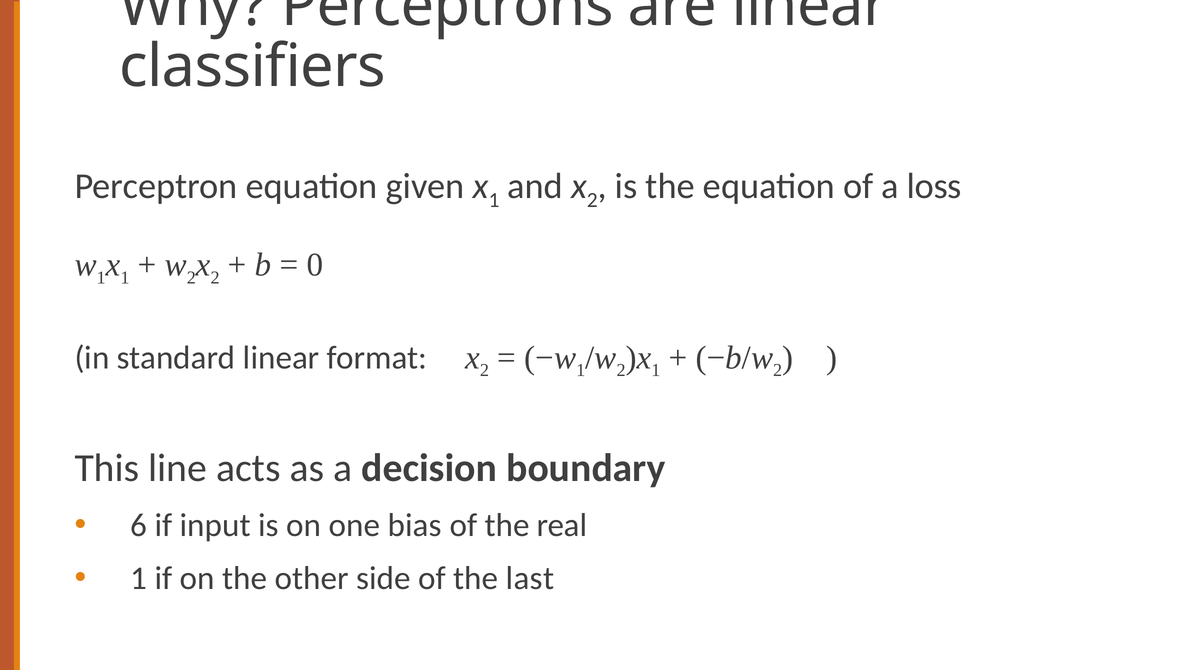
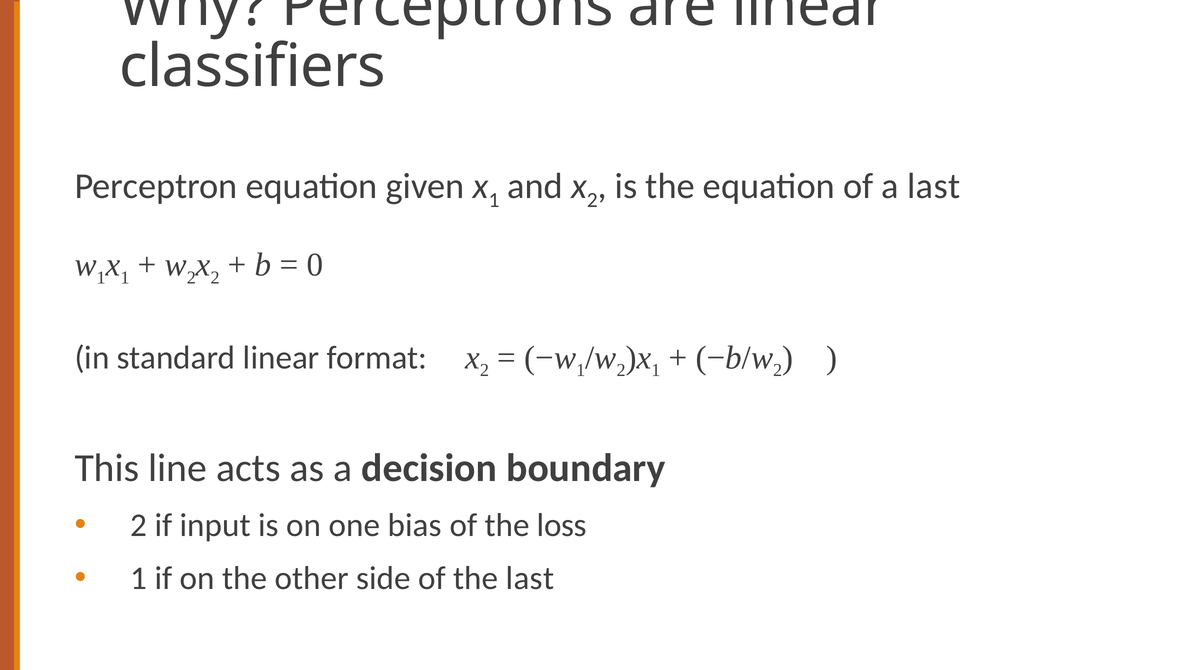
a loss: loss -> last (934, 186)
6: 6 -> 2 (139, 526)
real: real -> loss (562, 526)
